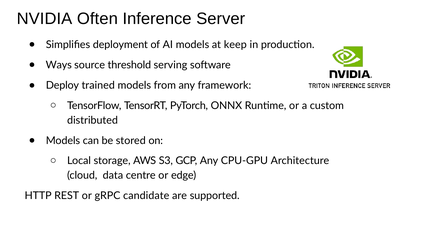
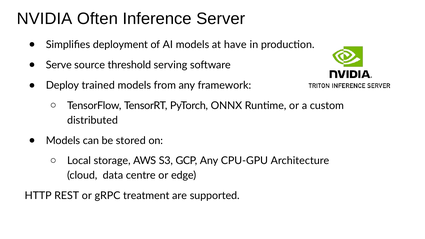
keep: keep -> have (235, 45)
Ways: Ways -> Serve (59, 65)
candidate: candidate -> treatment (146, 196)
